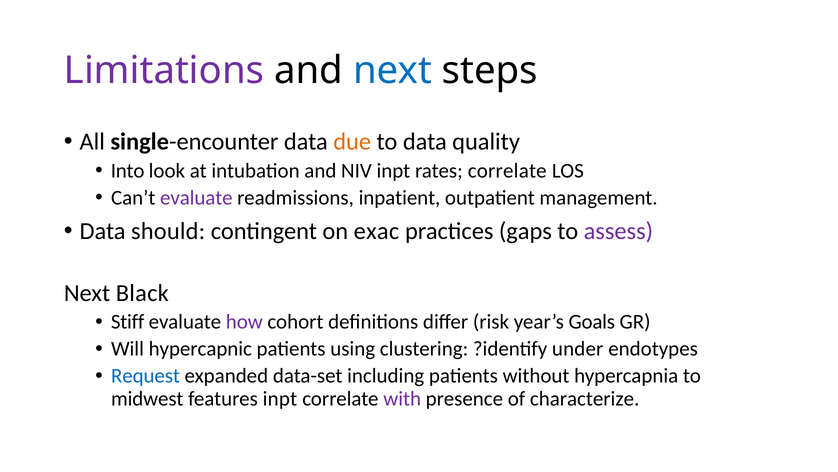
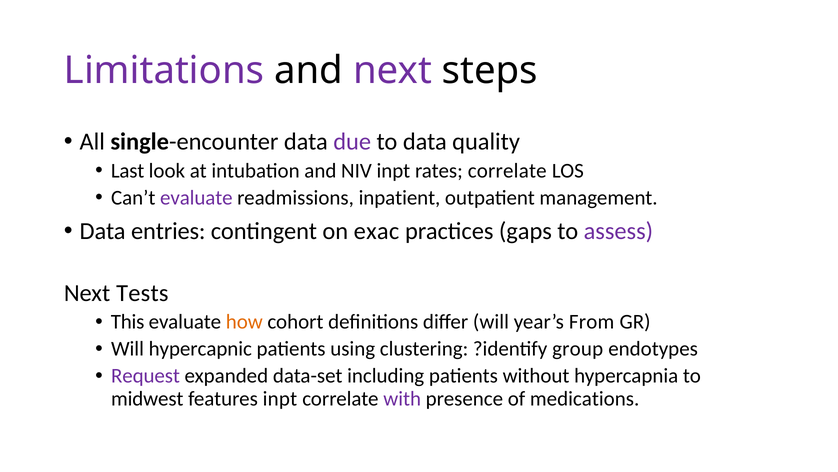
next colour: blue -> purple (392, 70)
due colour: orange -> purple (352, 142)
Into: Into -> Last (128, 171)
should: should -> entries (168, 231)
Black: Black -> Tests (142, 293)
Stiff: Stiff -> This (128, 322)
how colour: purple -> orange (244, 322)
differ risk: risk -> will (491, 322)
Goals: Goals -> From (592, 322)
under: under -> group (578, 349)
Request colour: blue -> purple (145, 376)
characterize: characterize -> medications (585, 398)
